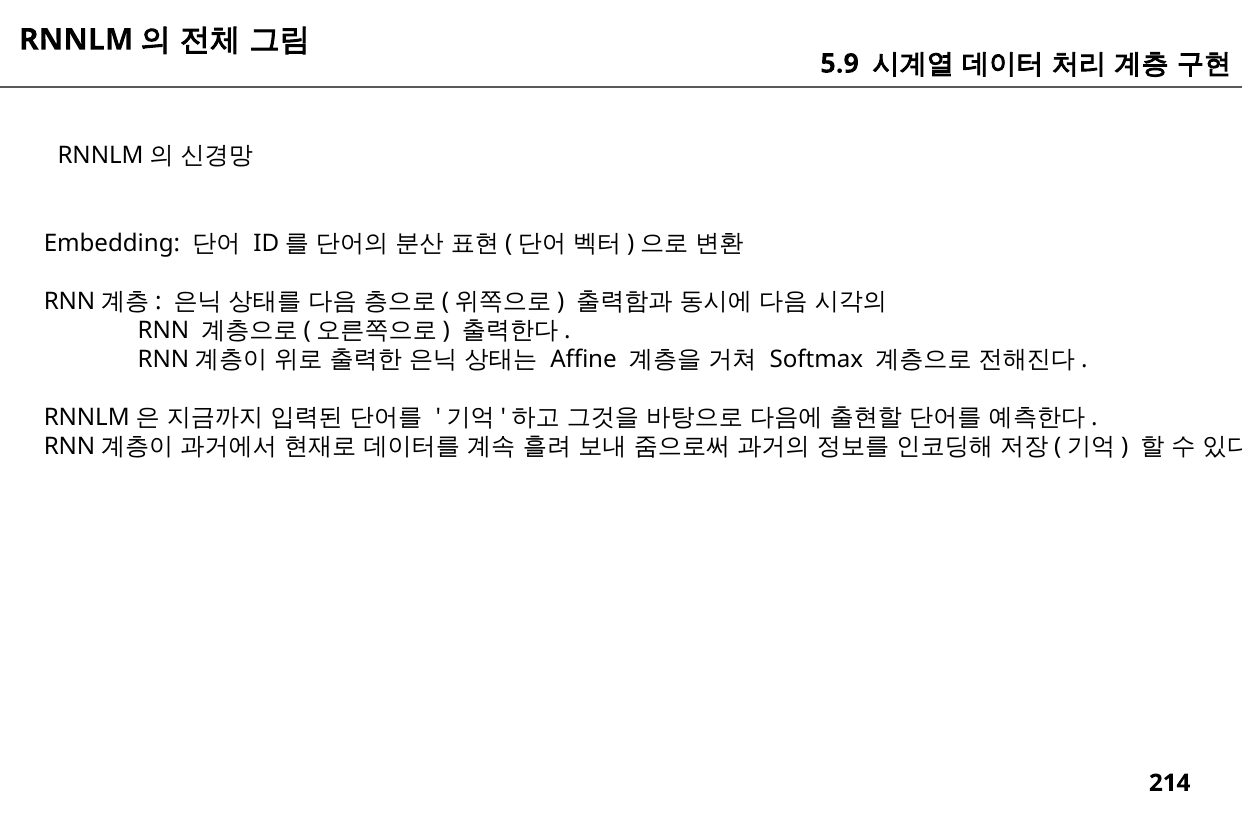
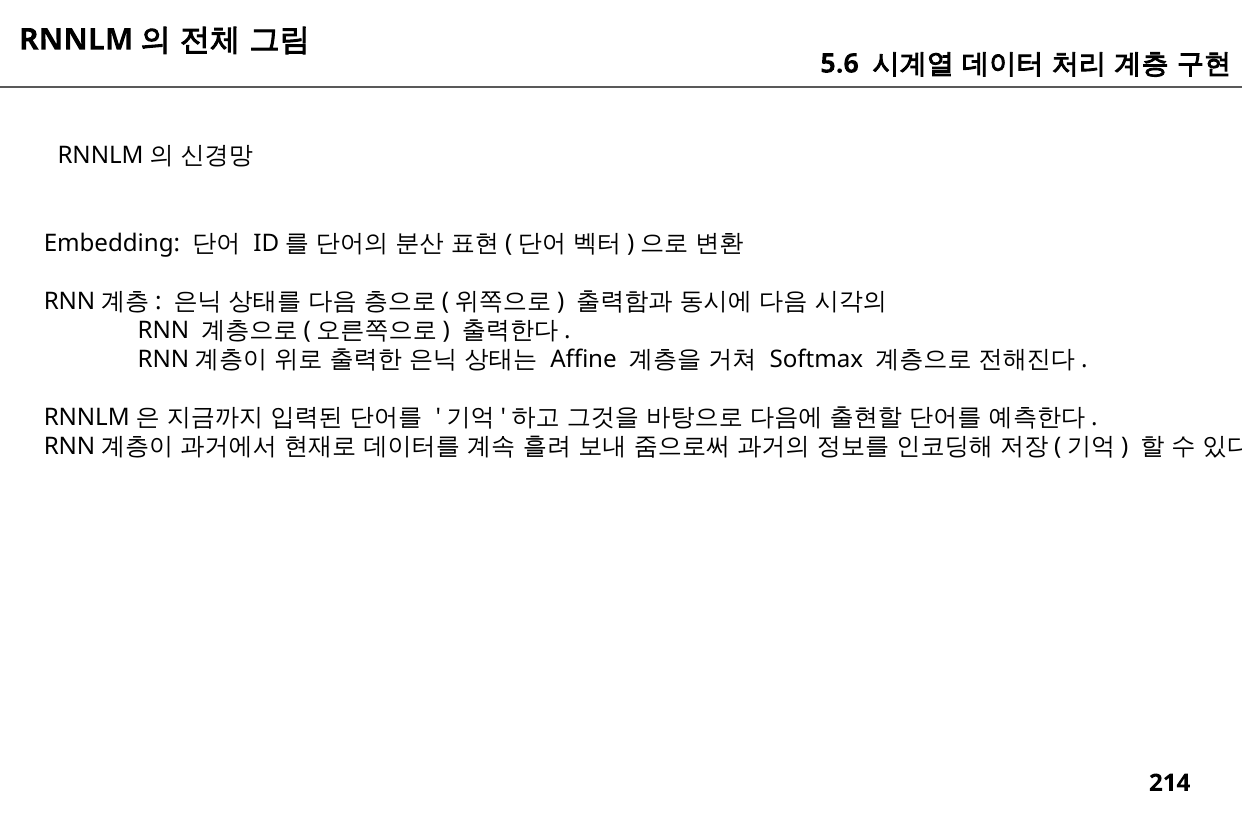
5.9: 5.9 -> 5.6 (840, 64)
